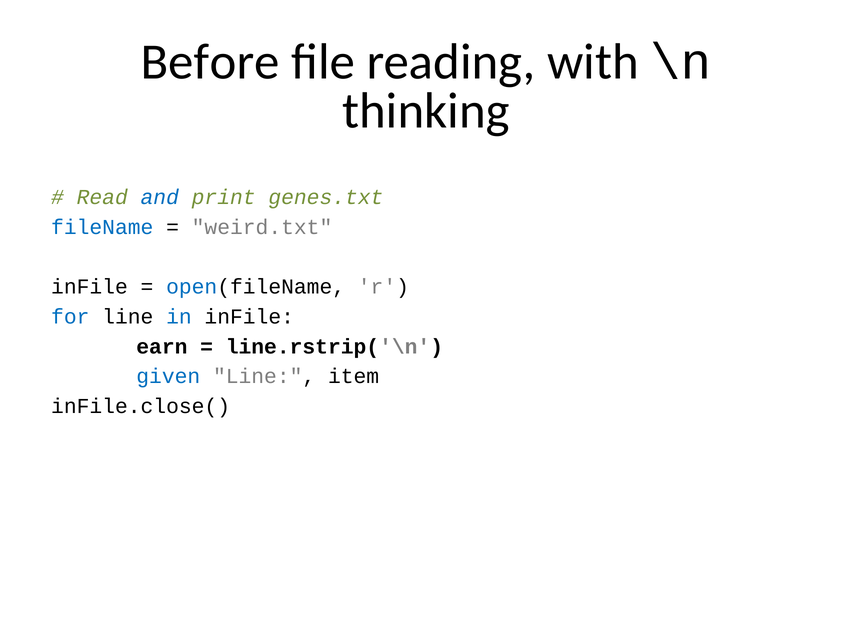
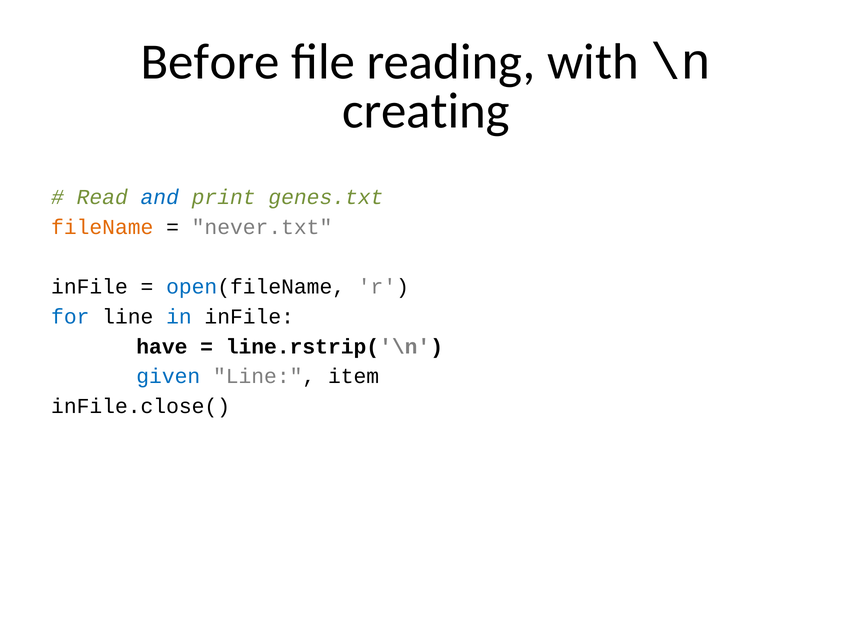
thinking: thinking -> creating (426, 111)
fileName colour: blue -> orange (102, 227)
weird.txt: weird.txt -> never.txt (262, 227)
earn: earn -> have (162, 347)
